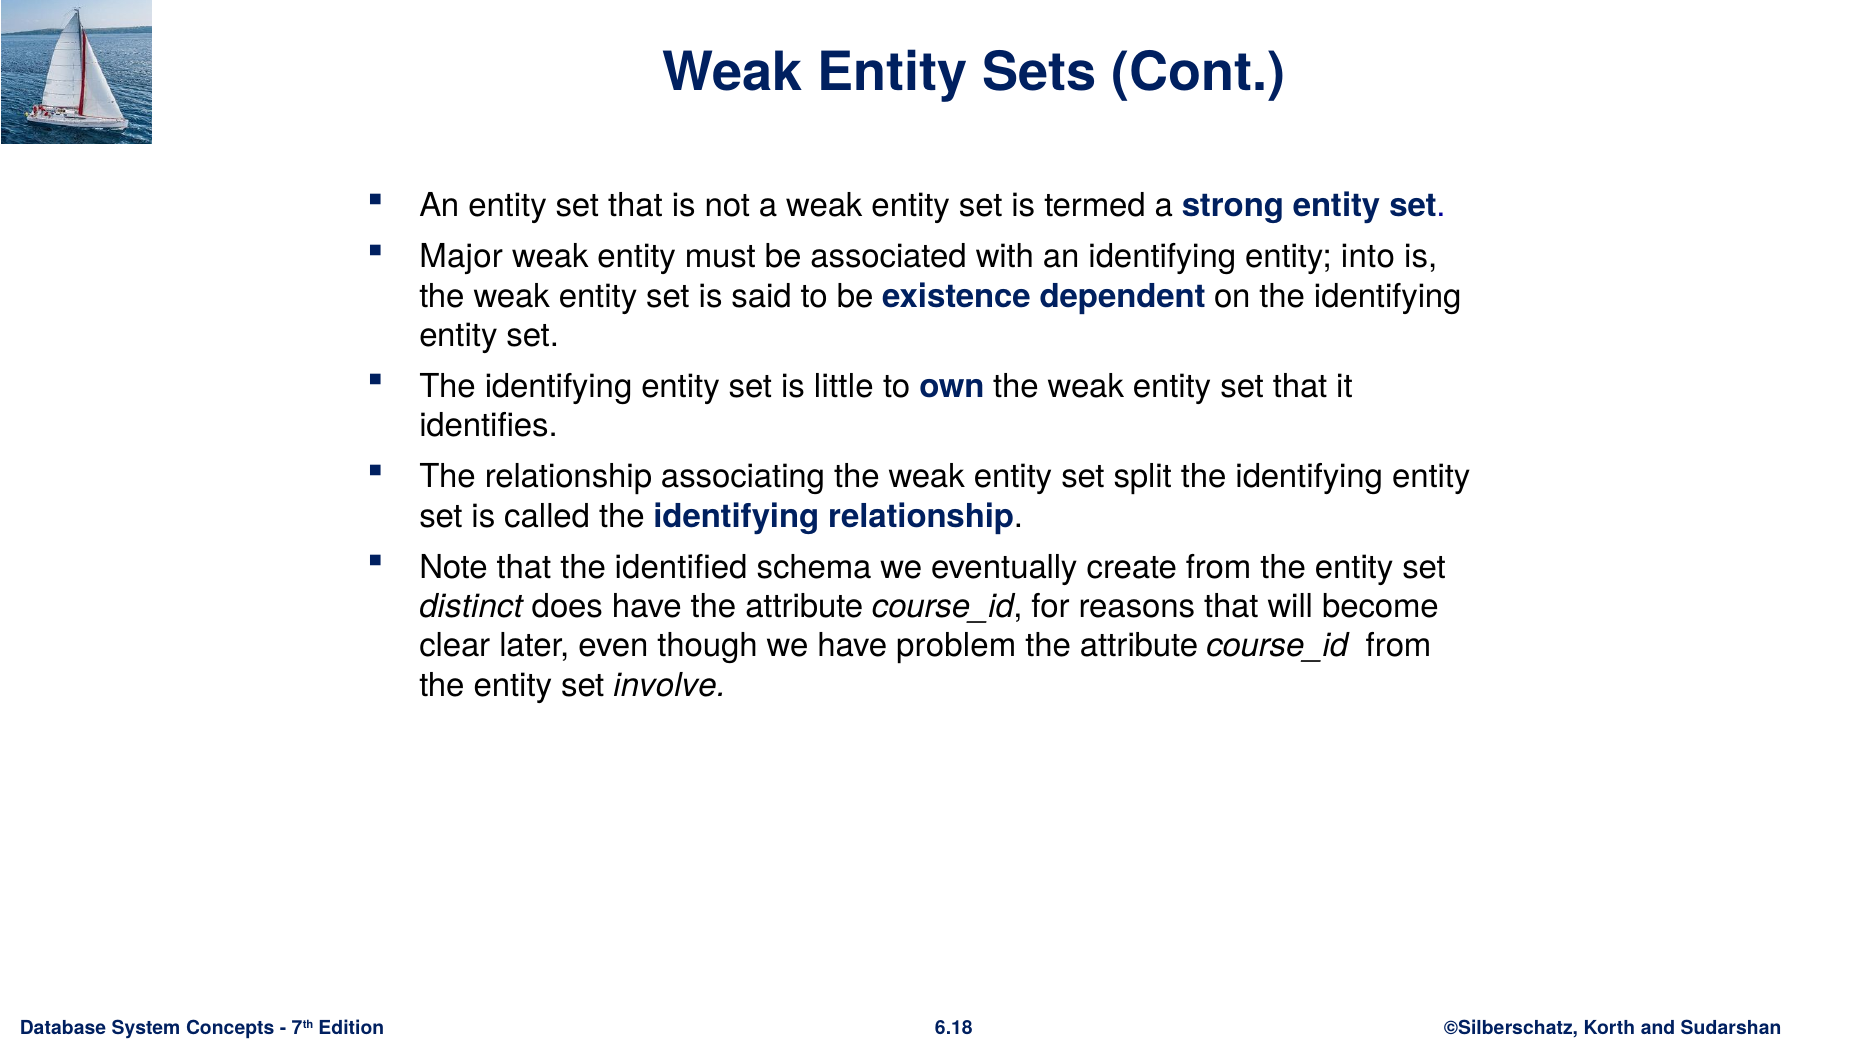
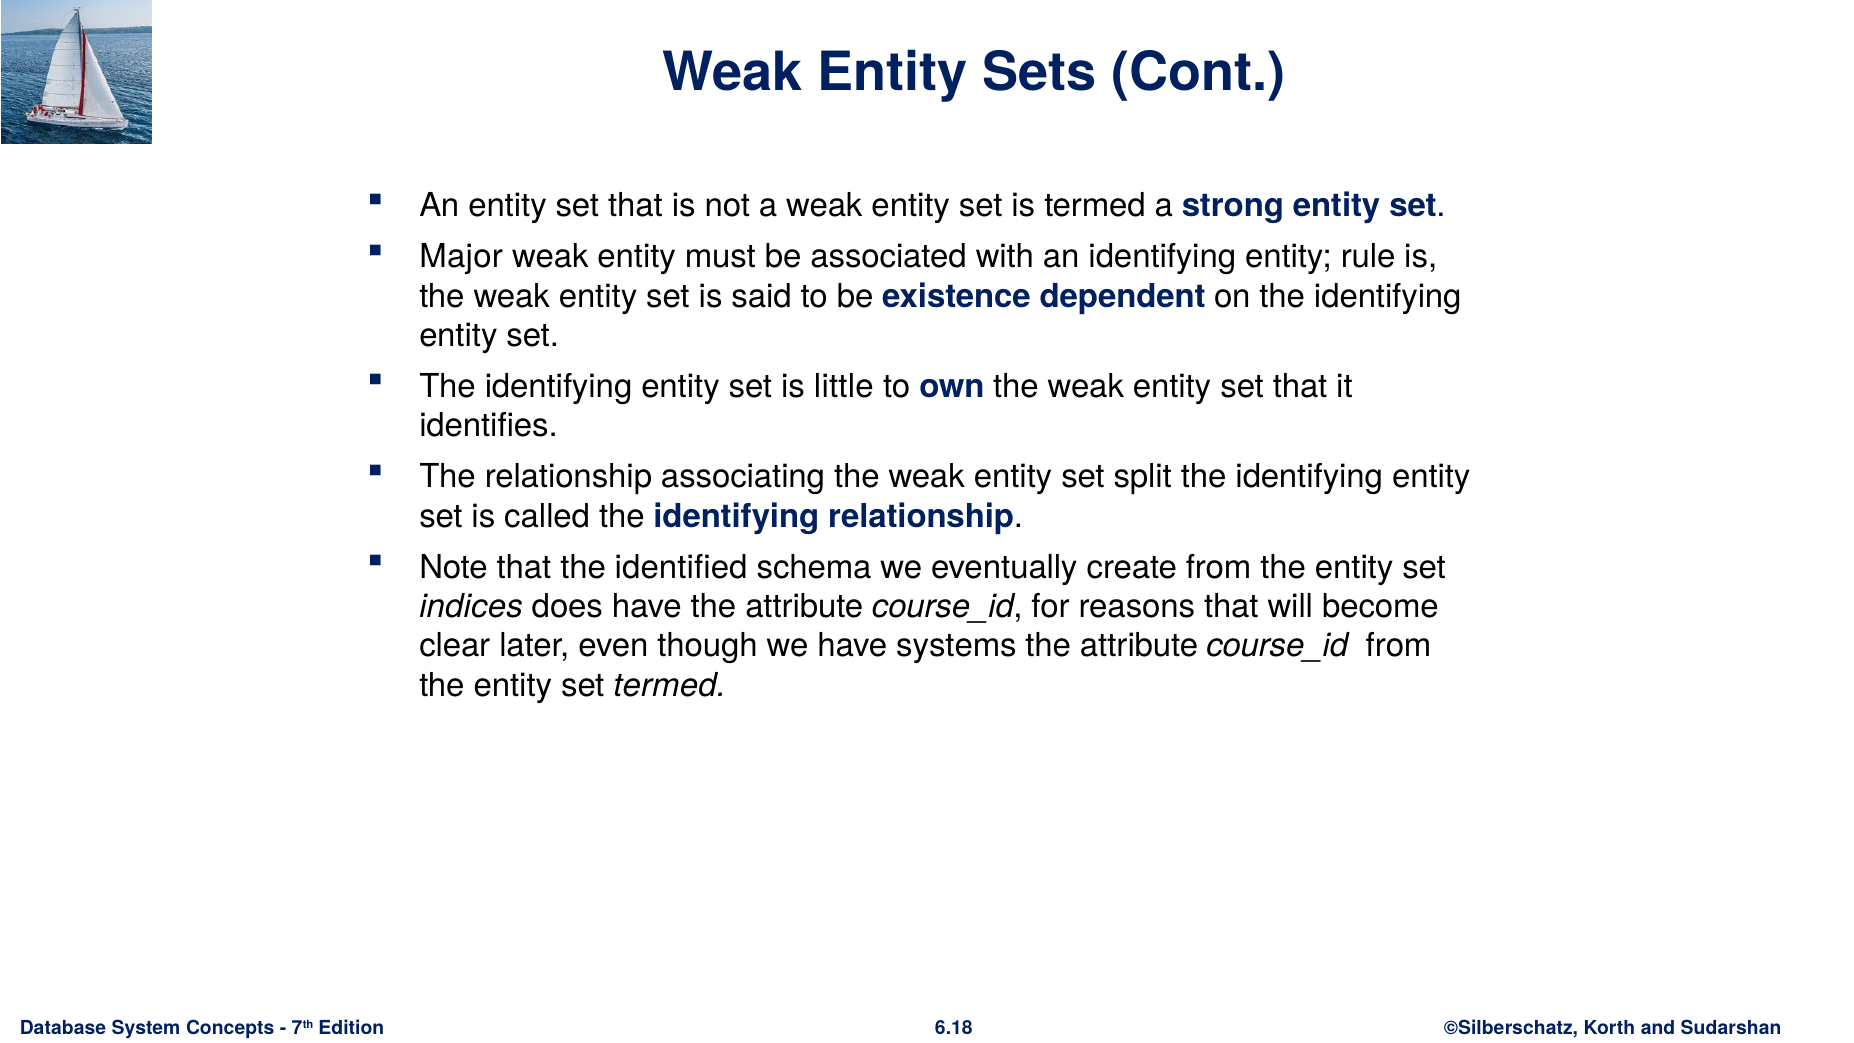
into: into -> rule (1368, 257)
distinct: distinct -> indices (471, 606)
problem: problem -> systems (956, 646)
set involve: involve -> termed (670, 685)
